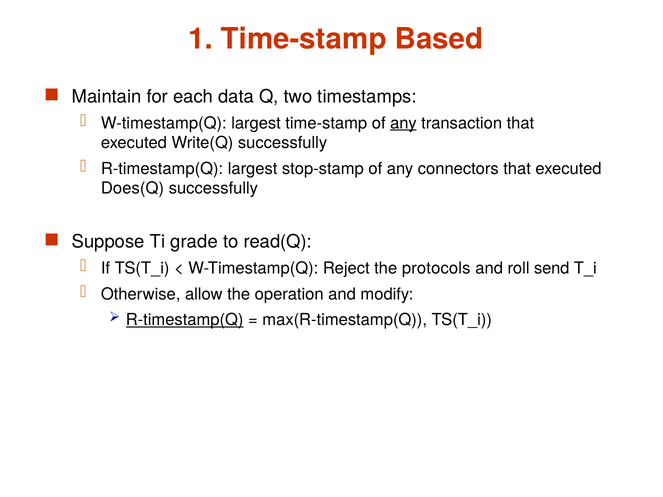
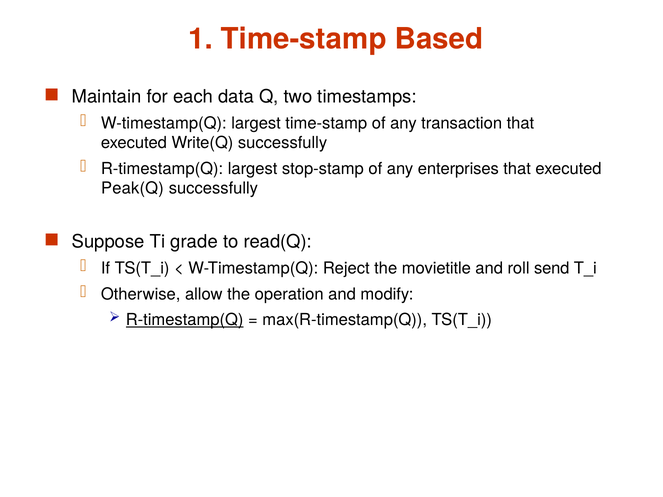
any underline: present -> none (403, 123)
connectors: connectors -> enterprises (458, 169)
Does(Q: Does(Q -> Peak(Q (132, 189)
protocols: protocols -> movietitle (436, 269)
